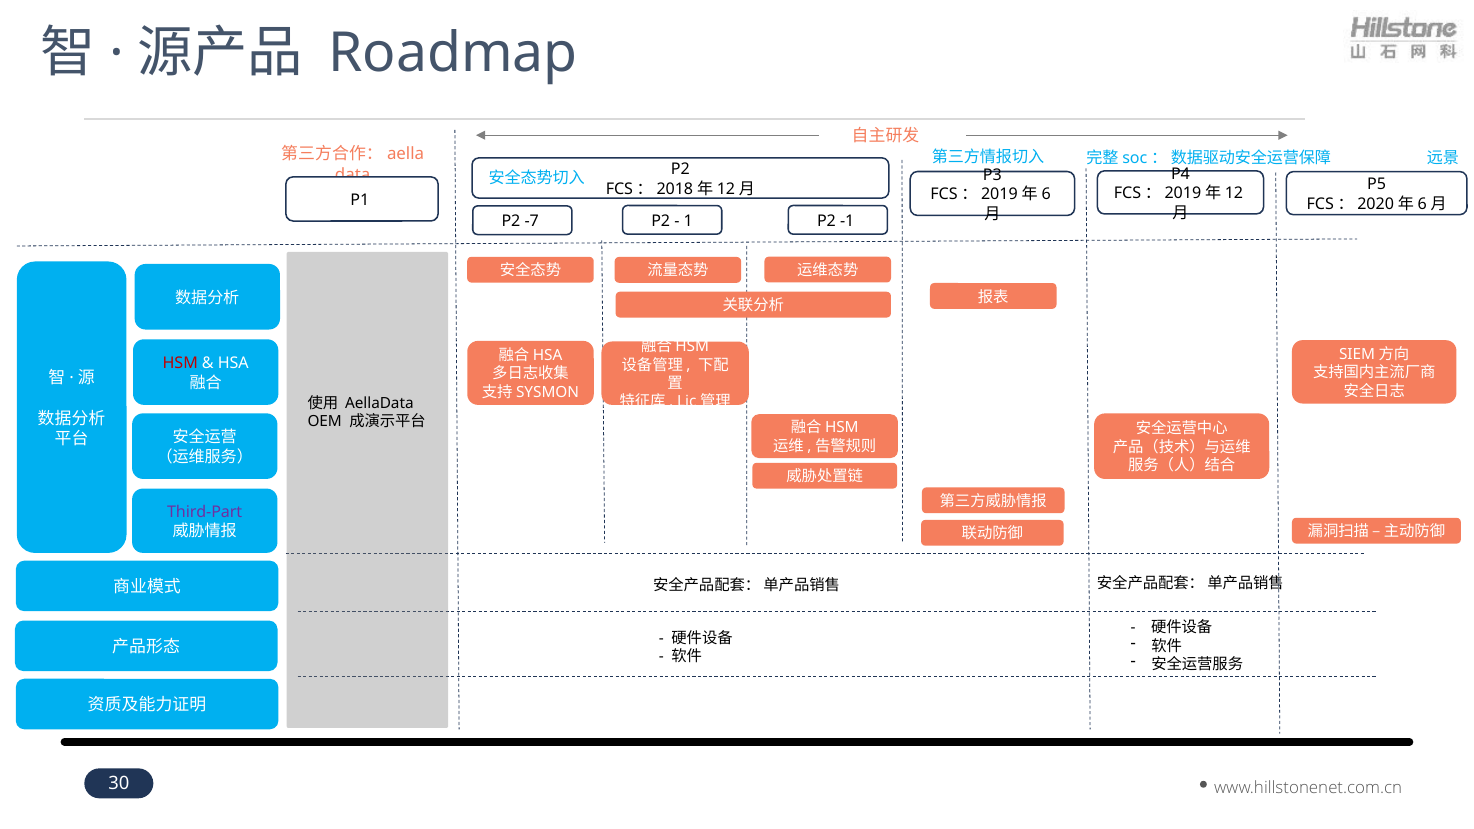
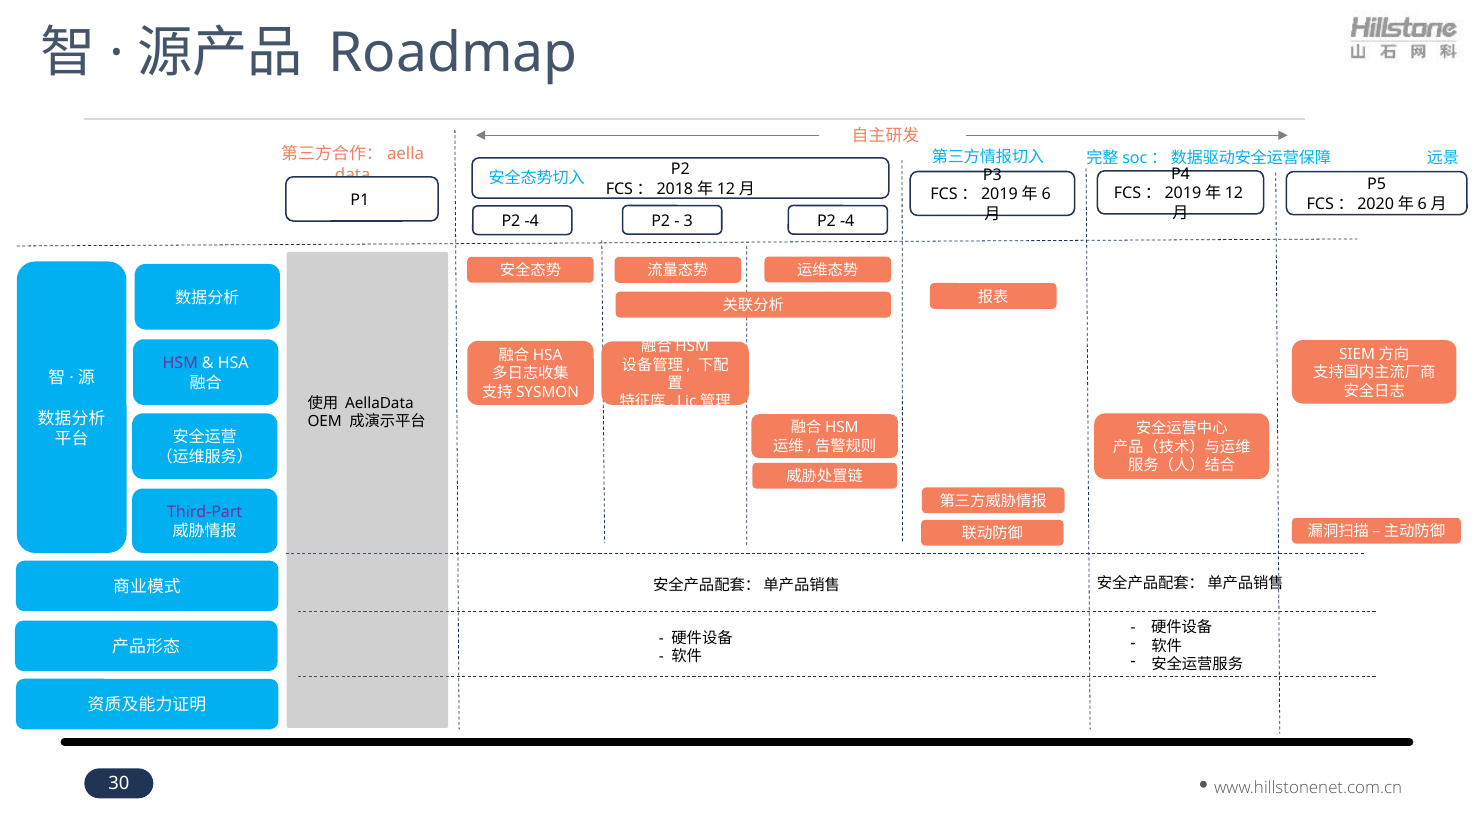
-1: -1 -> -4 (847, 221)
-7: -7 -> -4 (532, 221)
1: 1 -> 3 (688, 221)
HSM colour: red -> purple (180, 364)
